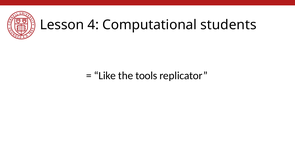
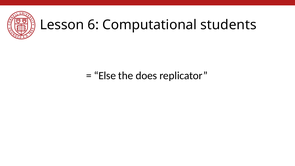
4: 4 -> 6 (93, 25)
Like: Like -> Else (105, 76)
tools: tools -> does (146, 76)
